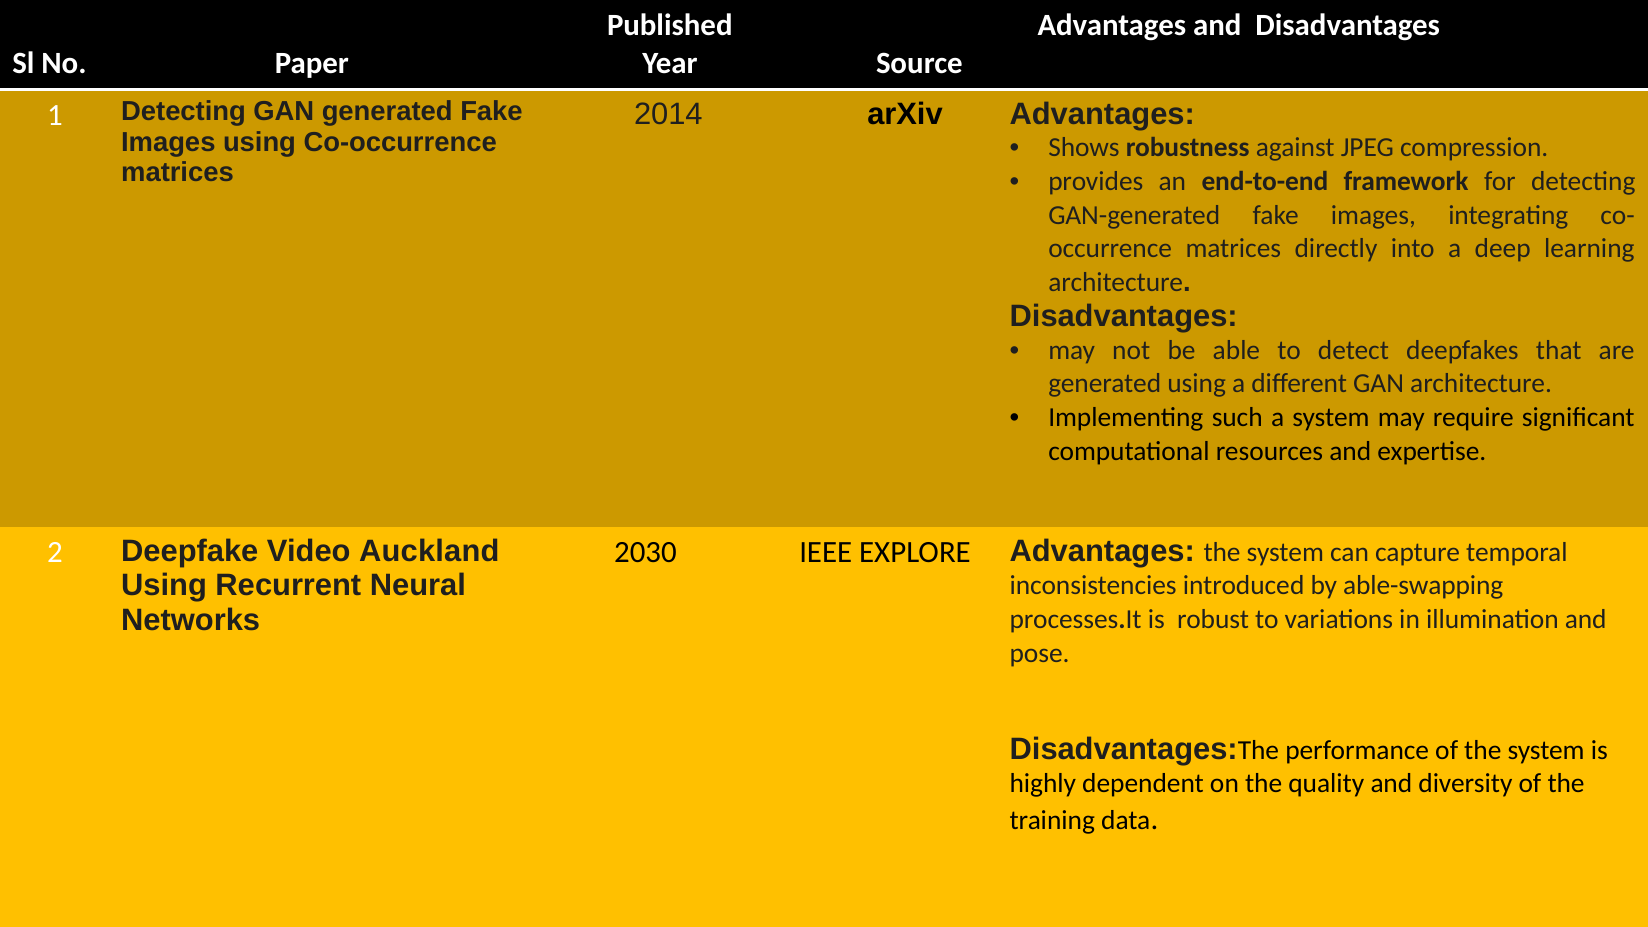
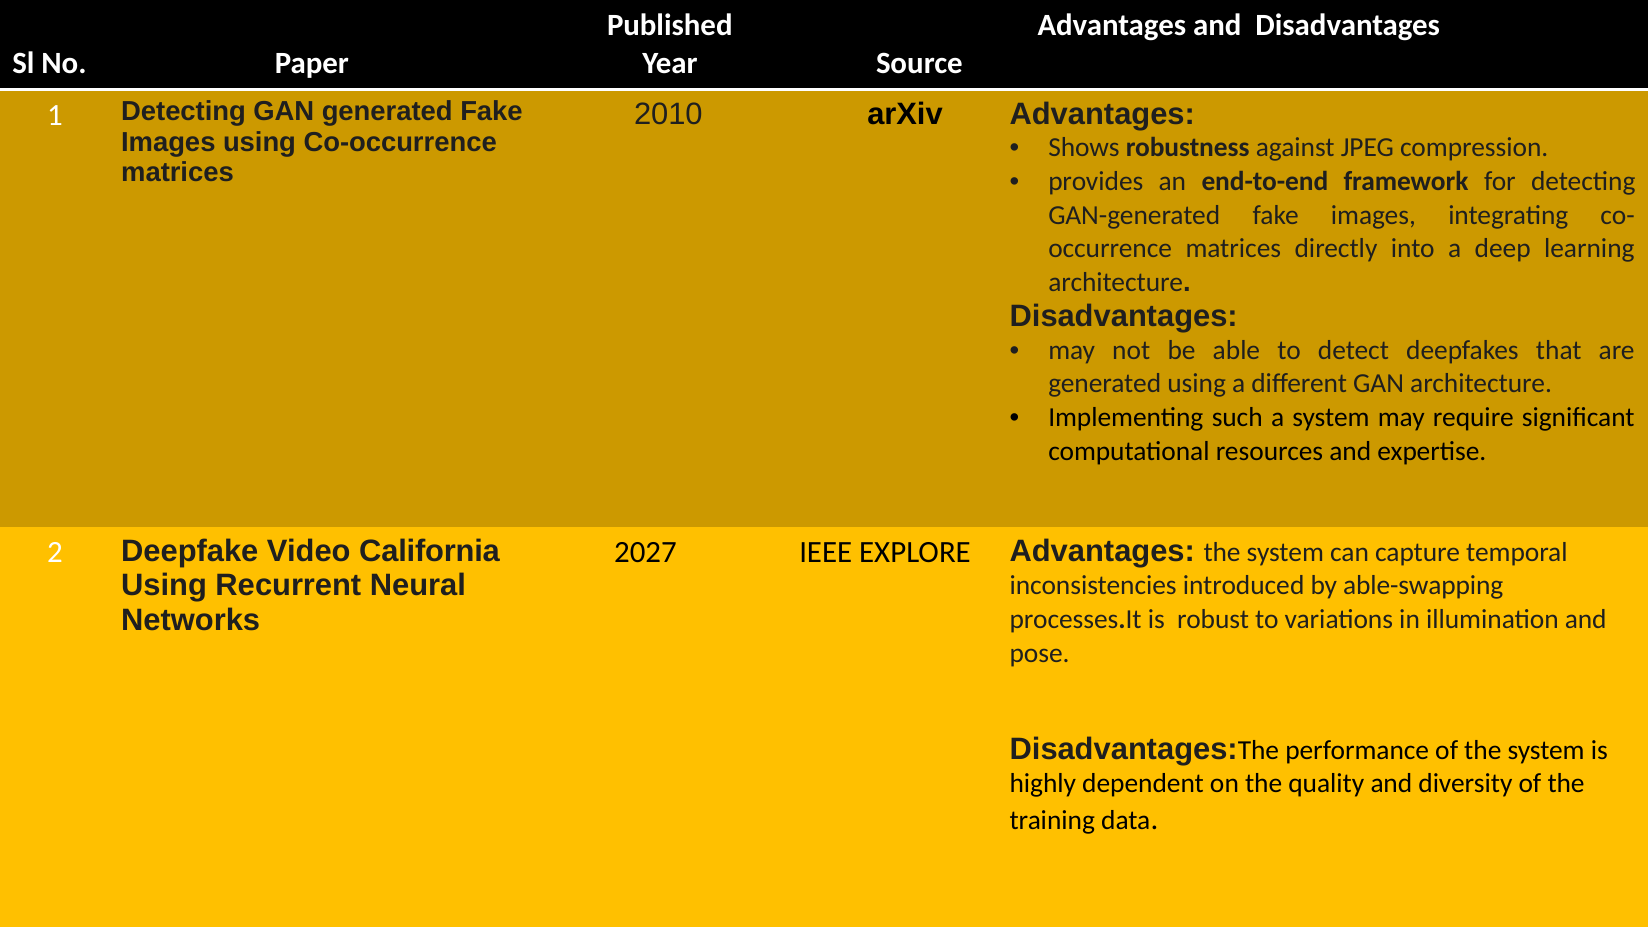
2014: 2014 -> 2010 (668, 114)
Auckland: Auckland -> California (430, 551)
2030: 2030 -> 2027 (645, 553)
